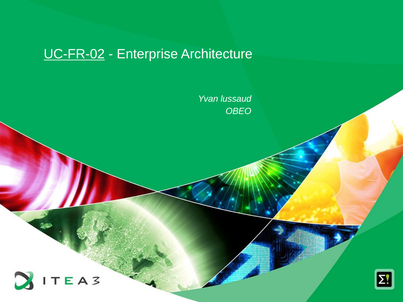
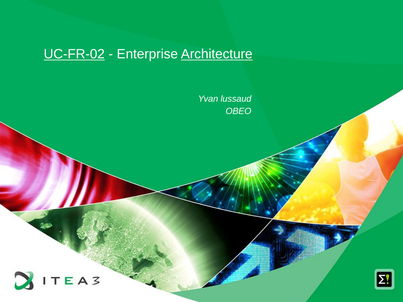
Architecture underline: none -> present (217, 54)
